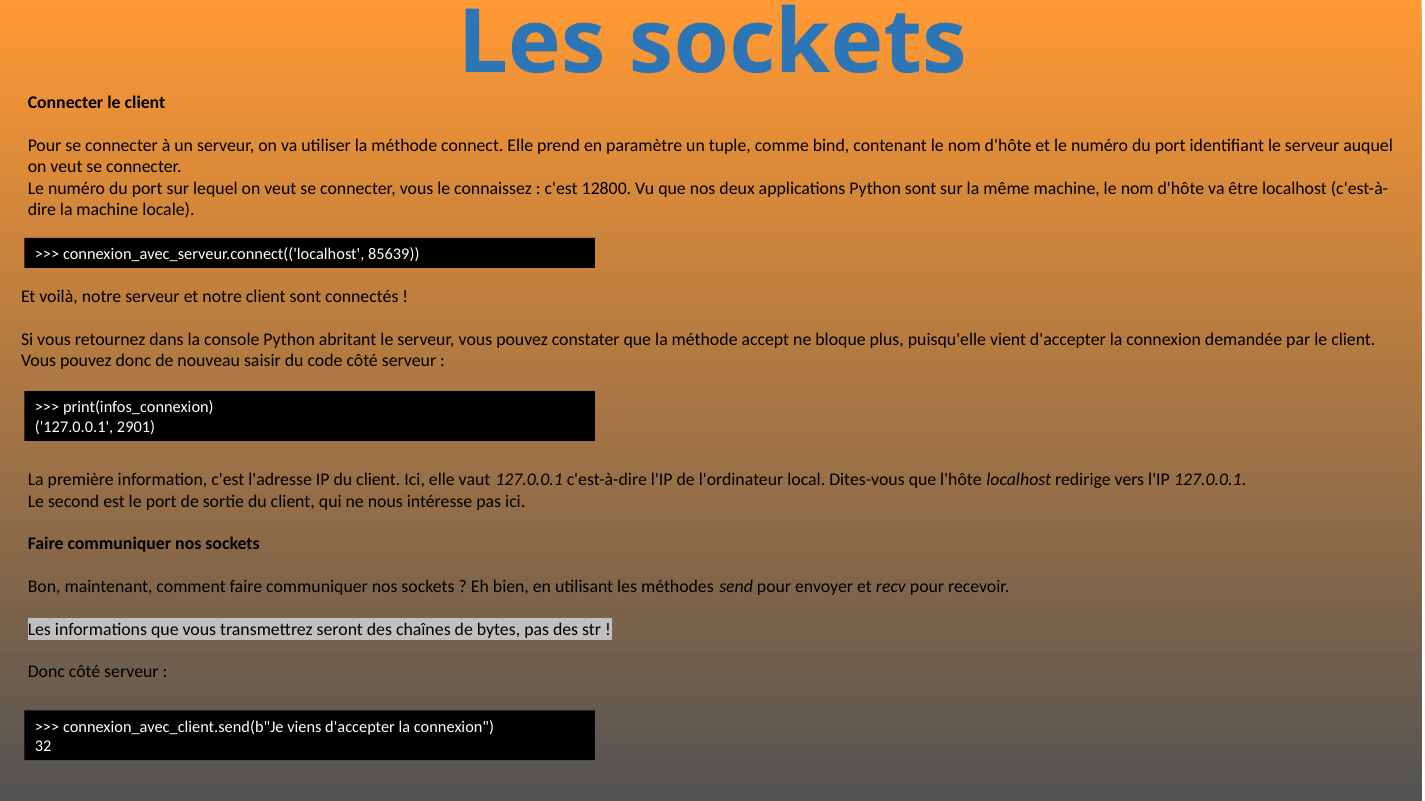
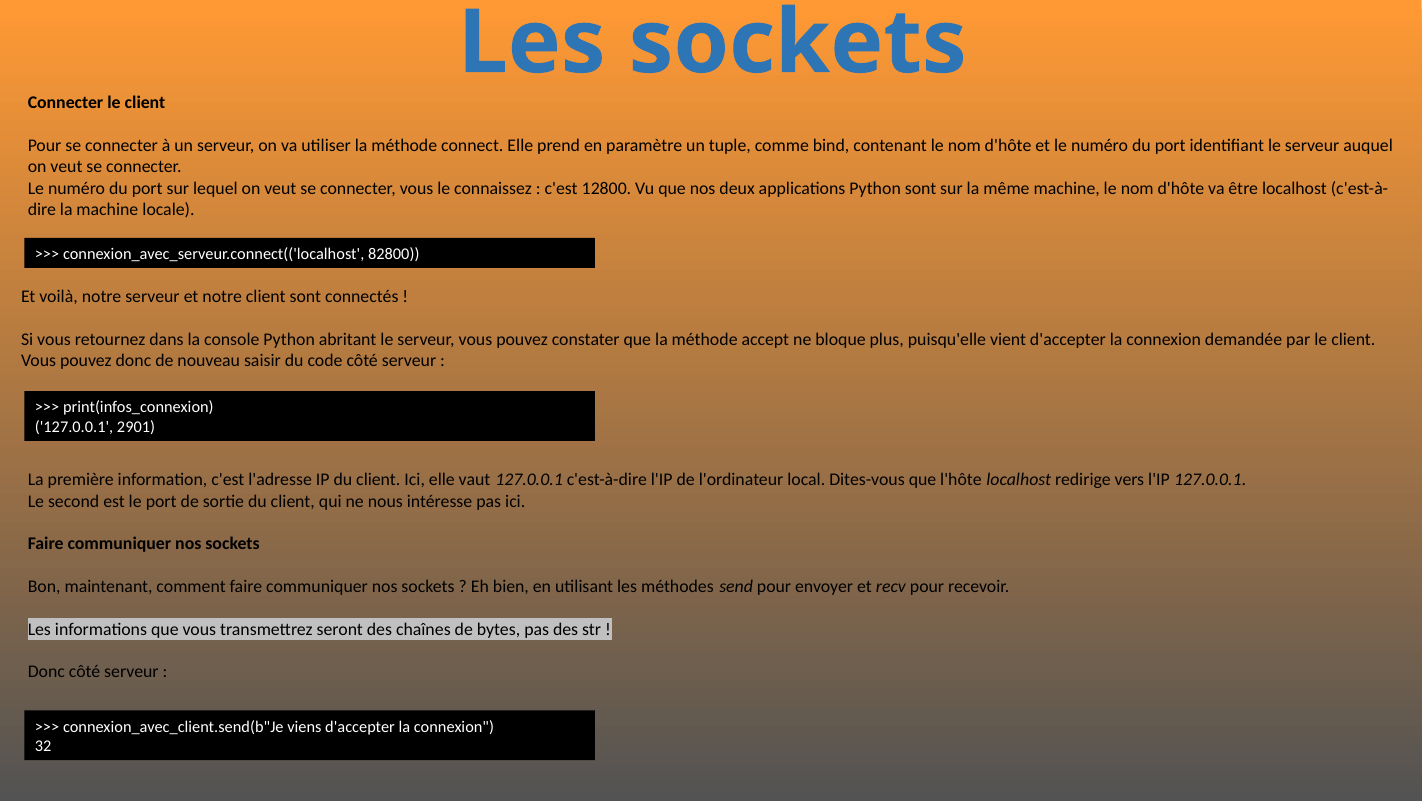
85639: 85639 -> 82800 (394, 254)
